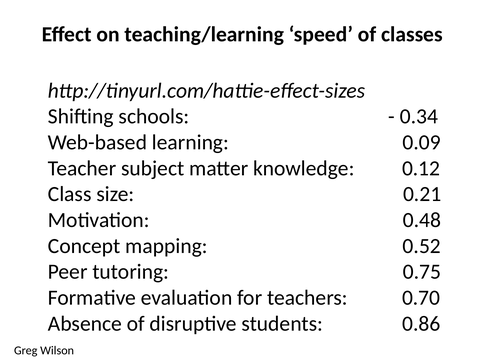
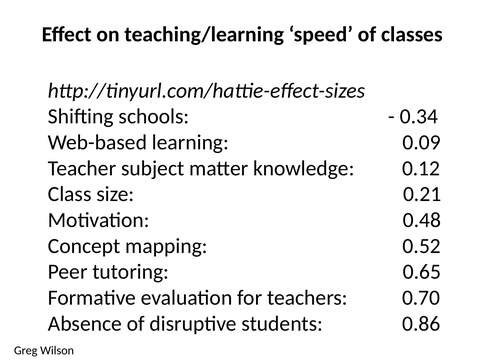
0.75: 0.75 -> 0.65 (422, 272)
